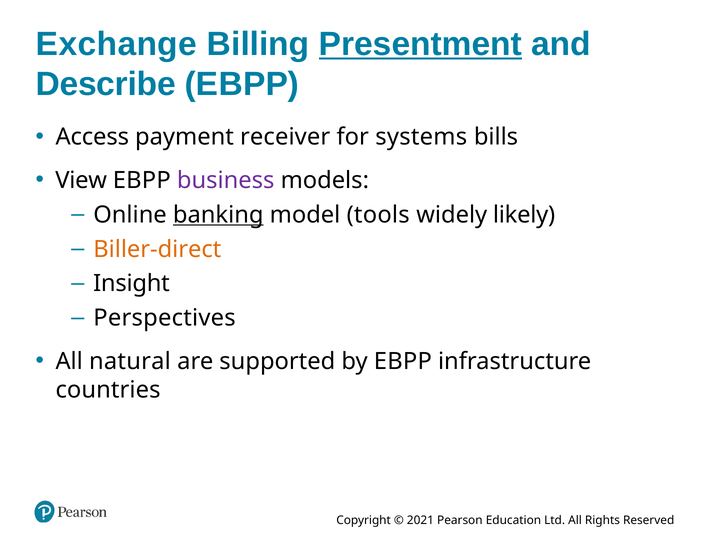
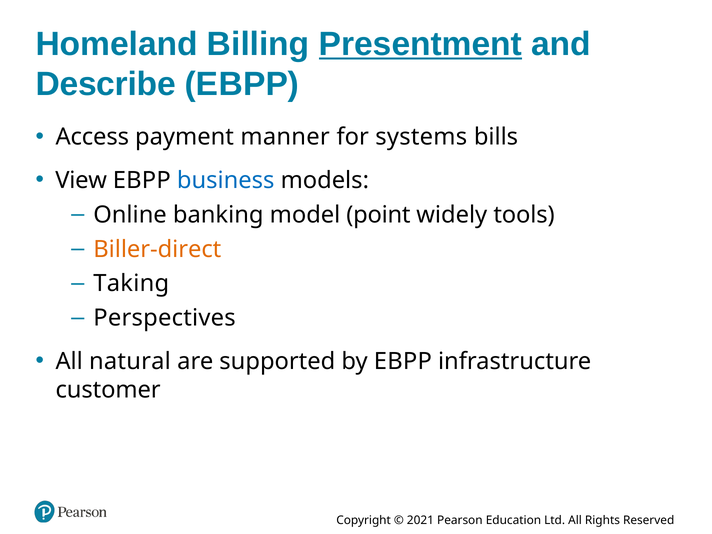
Exchange: Exchange -> Homeland (117, 44)
receiver: receiver -> manner (285, 137)
business colour: purple -> blue (226, 180)
banking underline: present -> none (218, 215)
tools: tools -> point (378, 215)
likely: likely -> tools (524, 215)
Insight: Insight -> Taking (131, 284)
countries: countries -> customer (108, 390)
